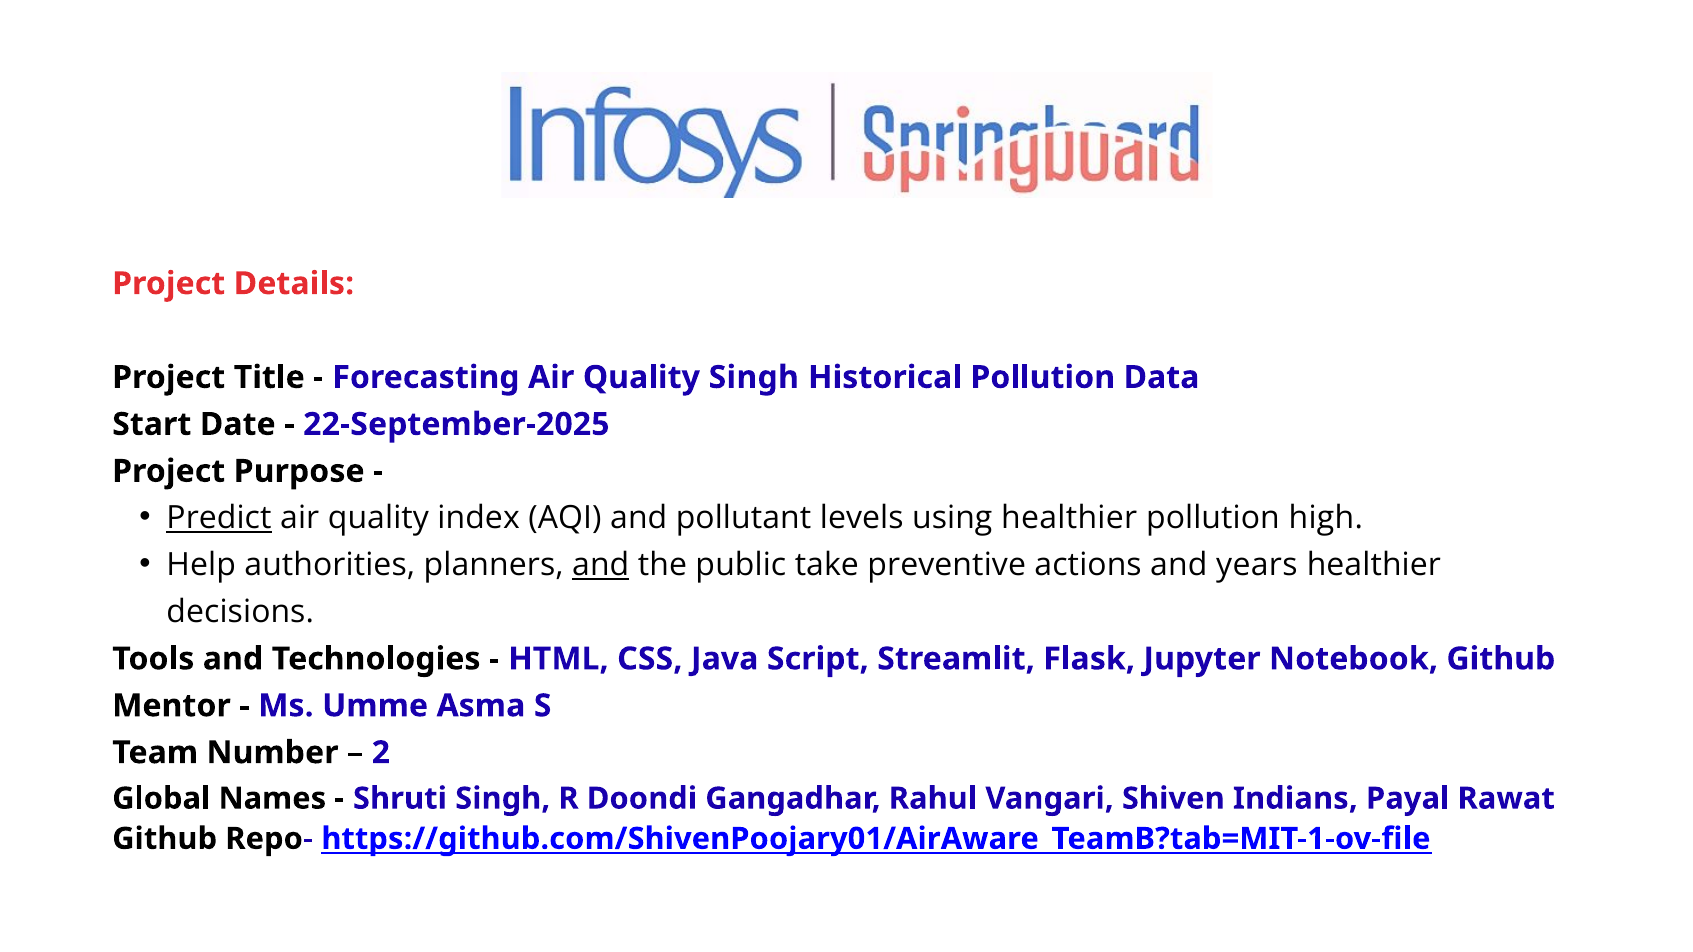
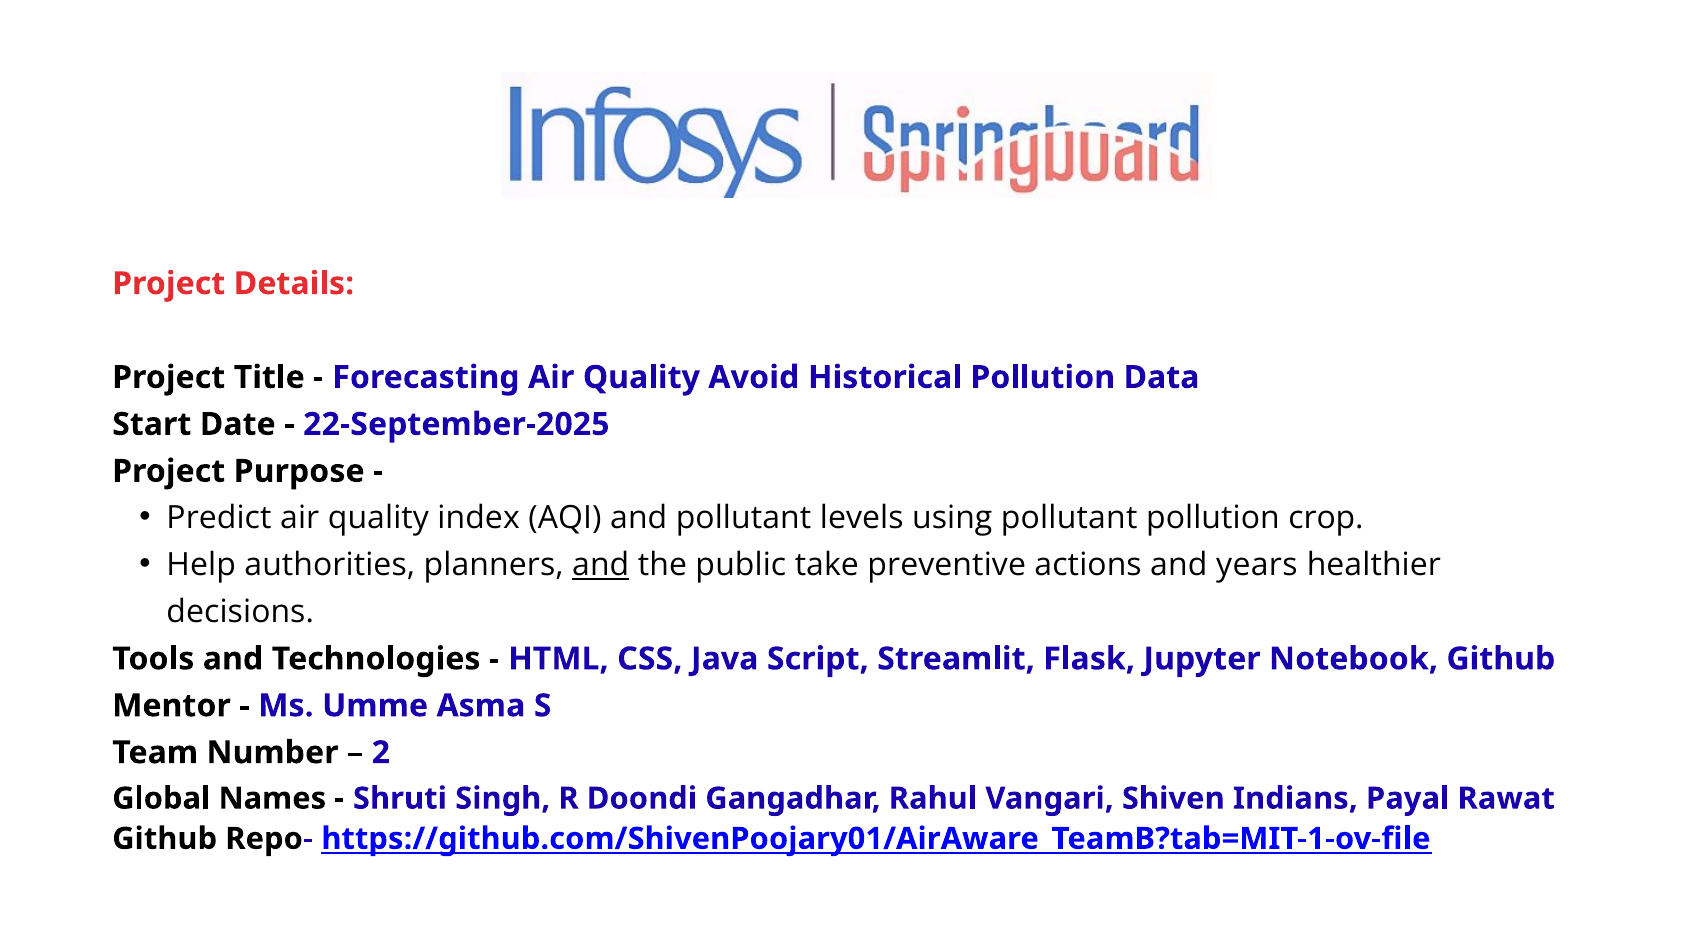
Quality Singh: Singh -> Avoid (754, 378)
Predict underline: present -> none (219, 518)
using healthier: healthier -> pollutant (1069, 518)
high: high -> crop (1326, 518)
